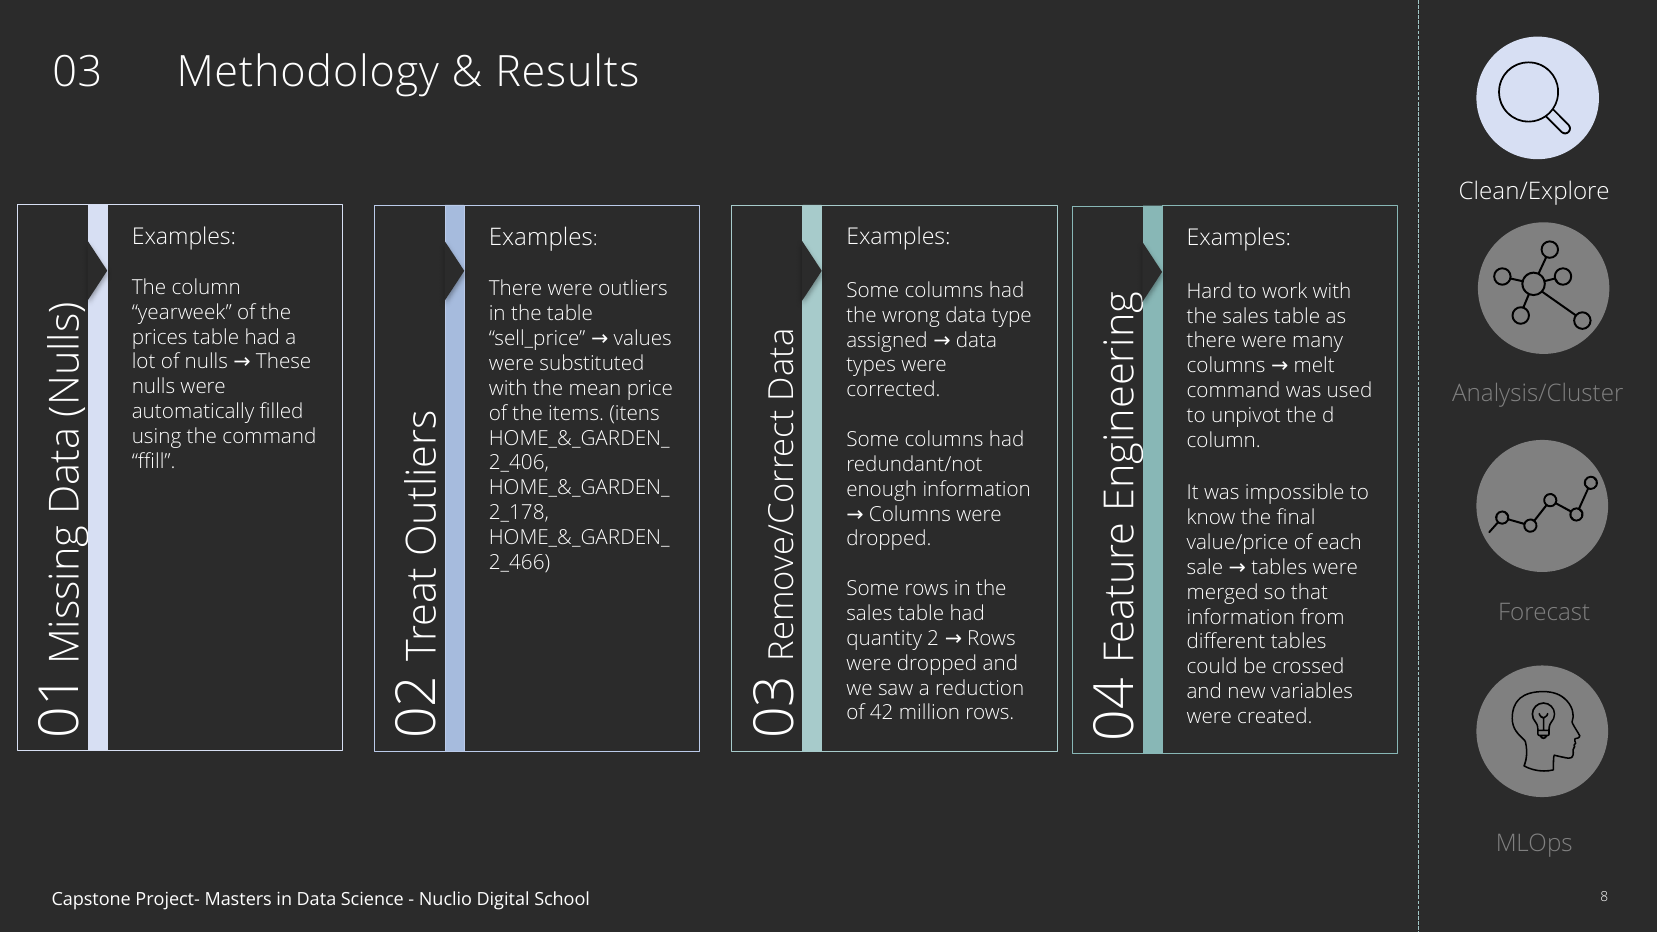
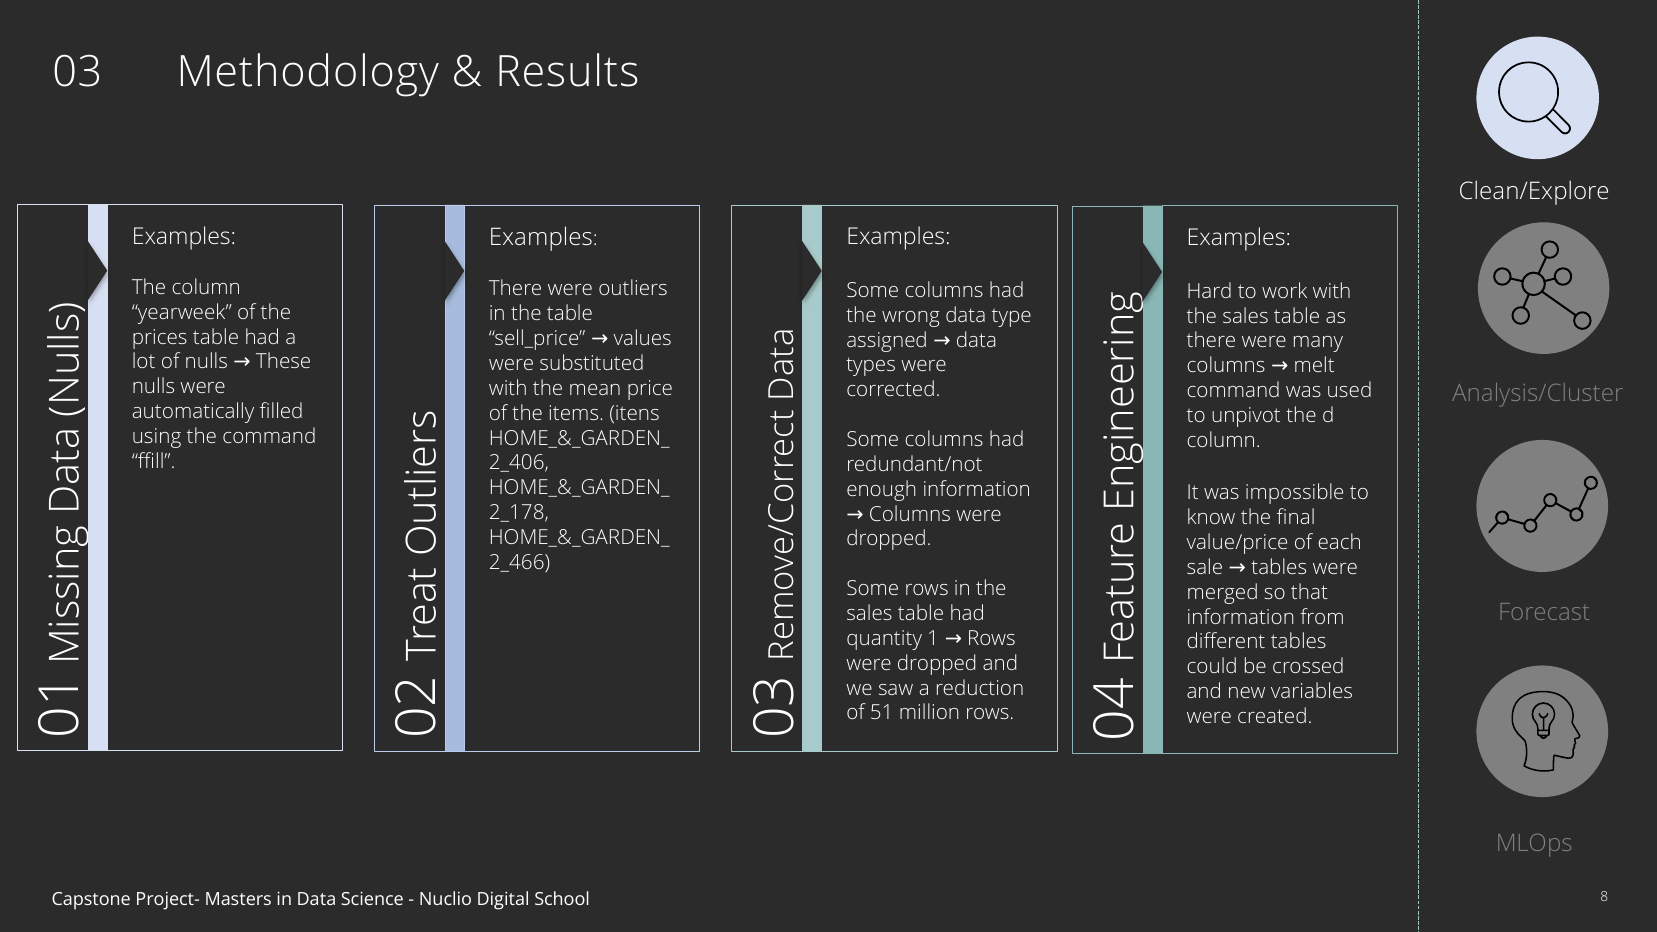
quantity 2: 2 -> 1 (933, 639)
42: 42 -> 51 (882, 713)
